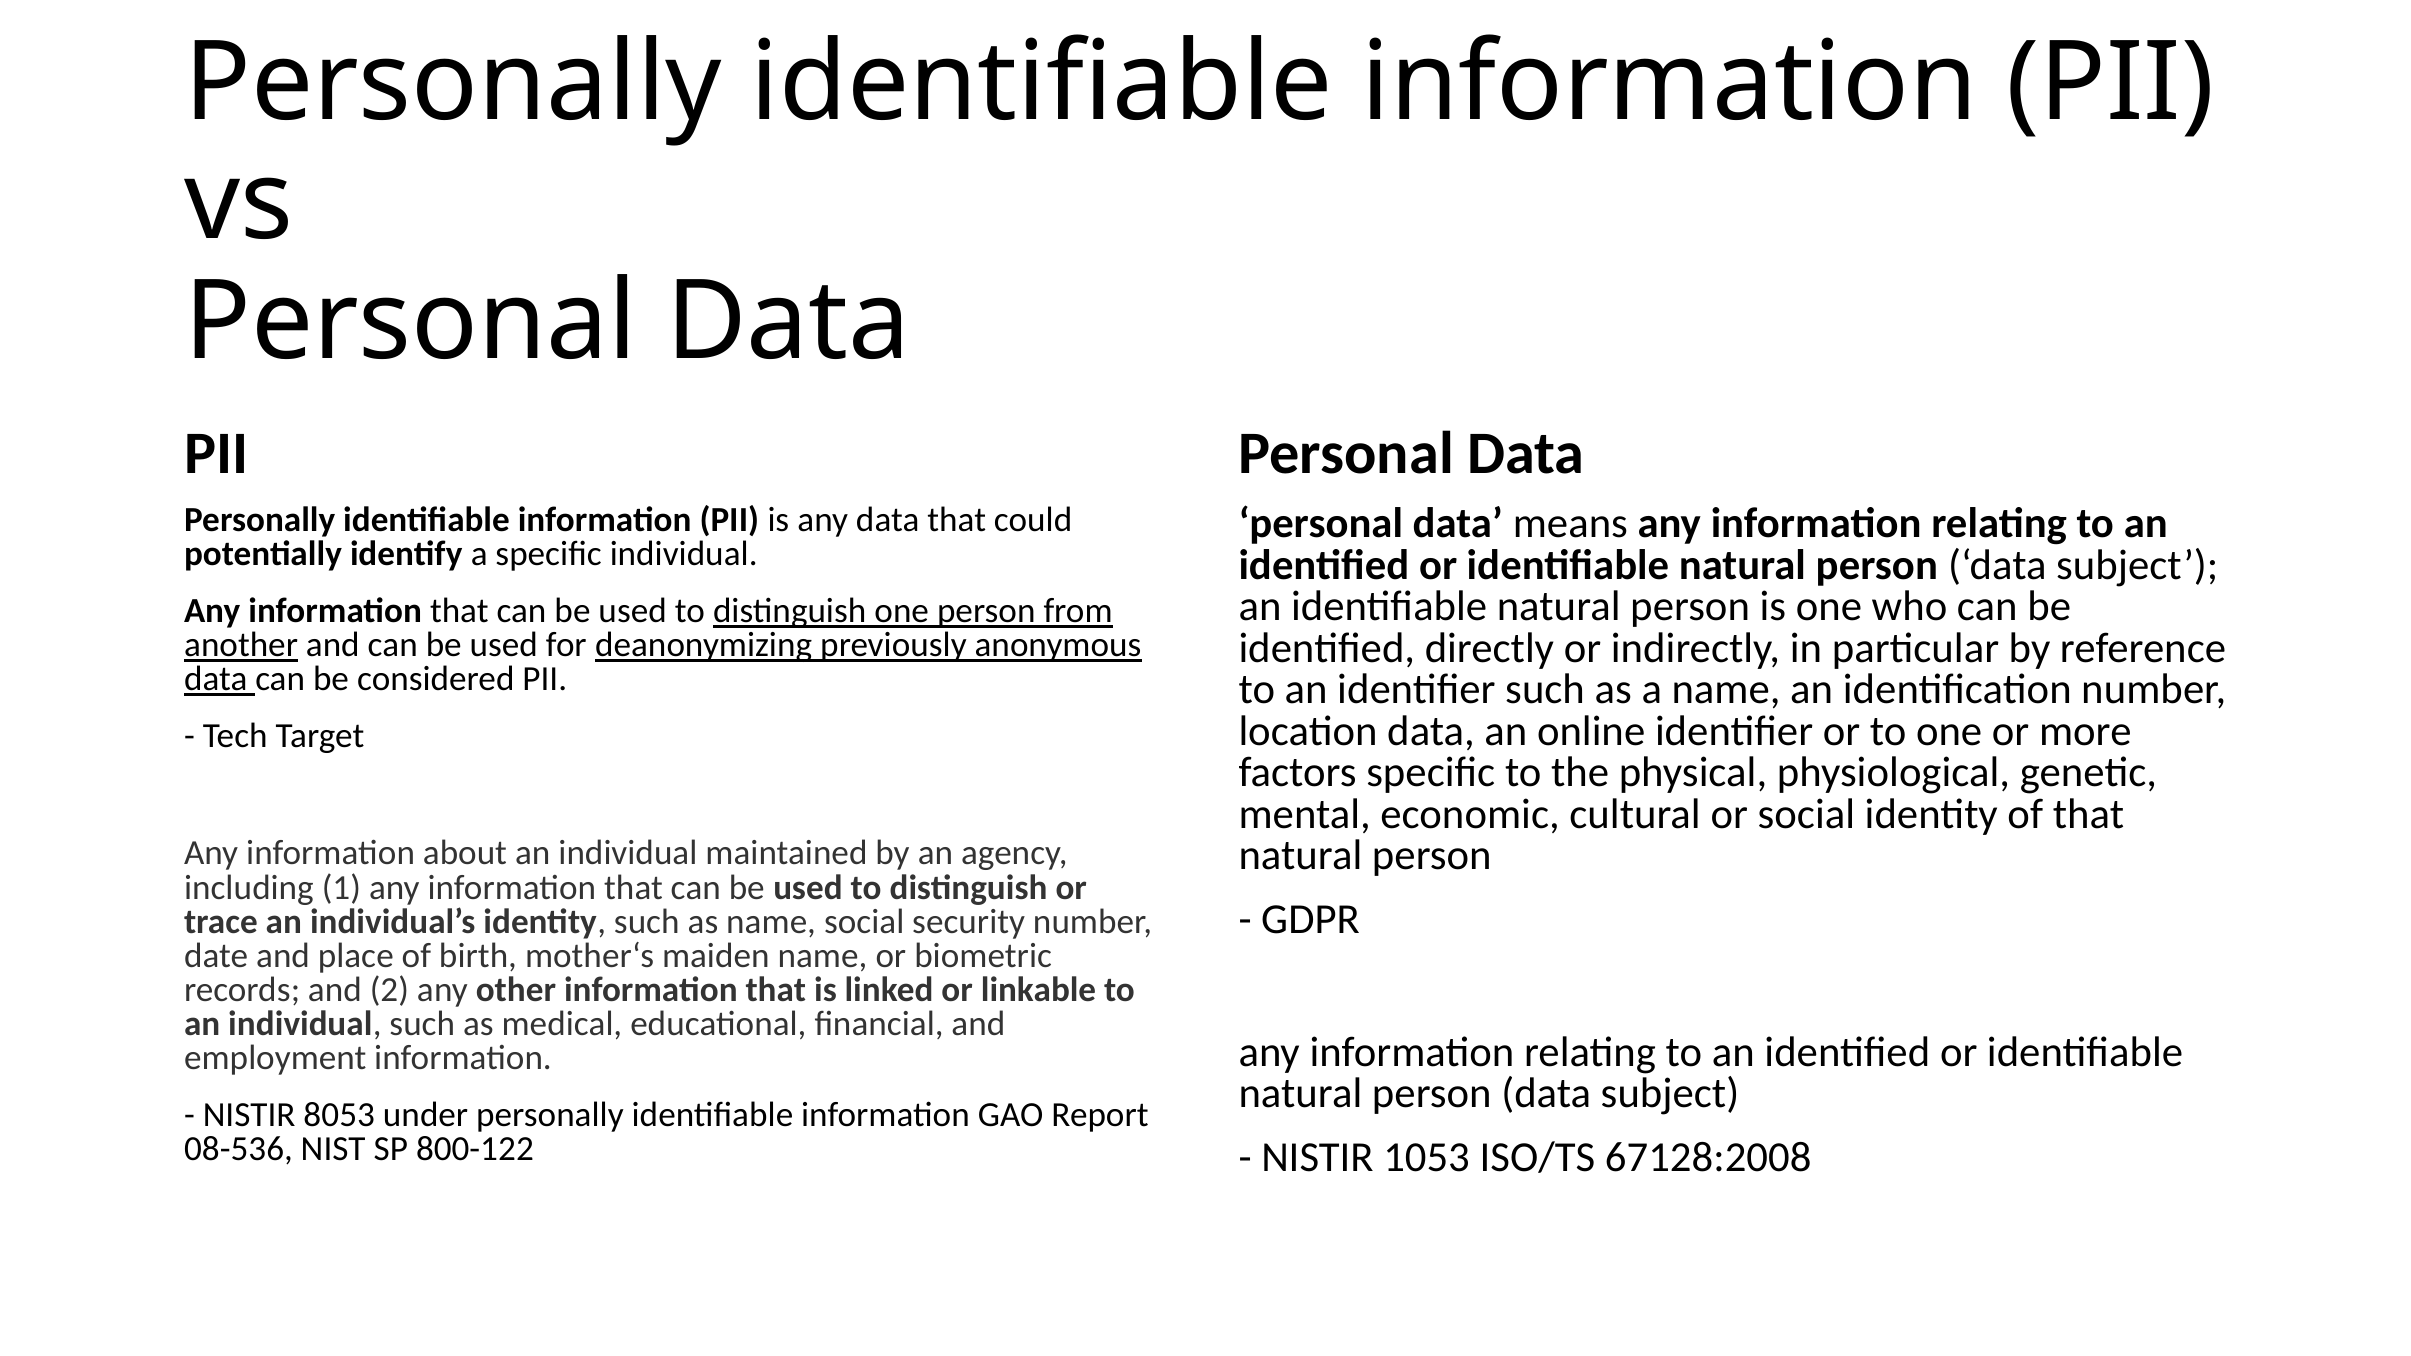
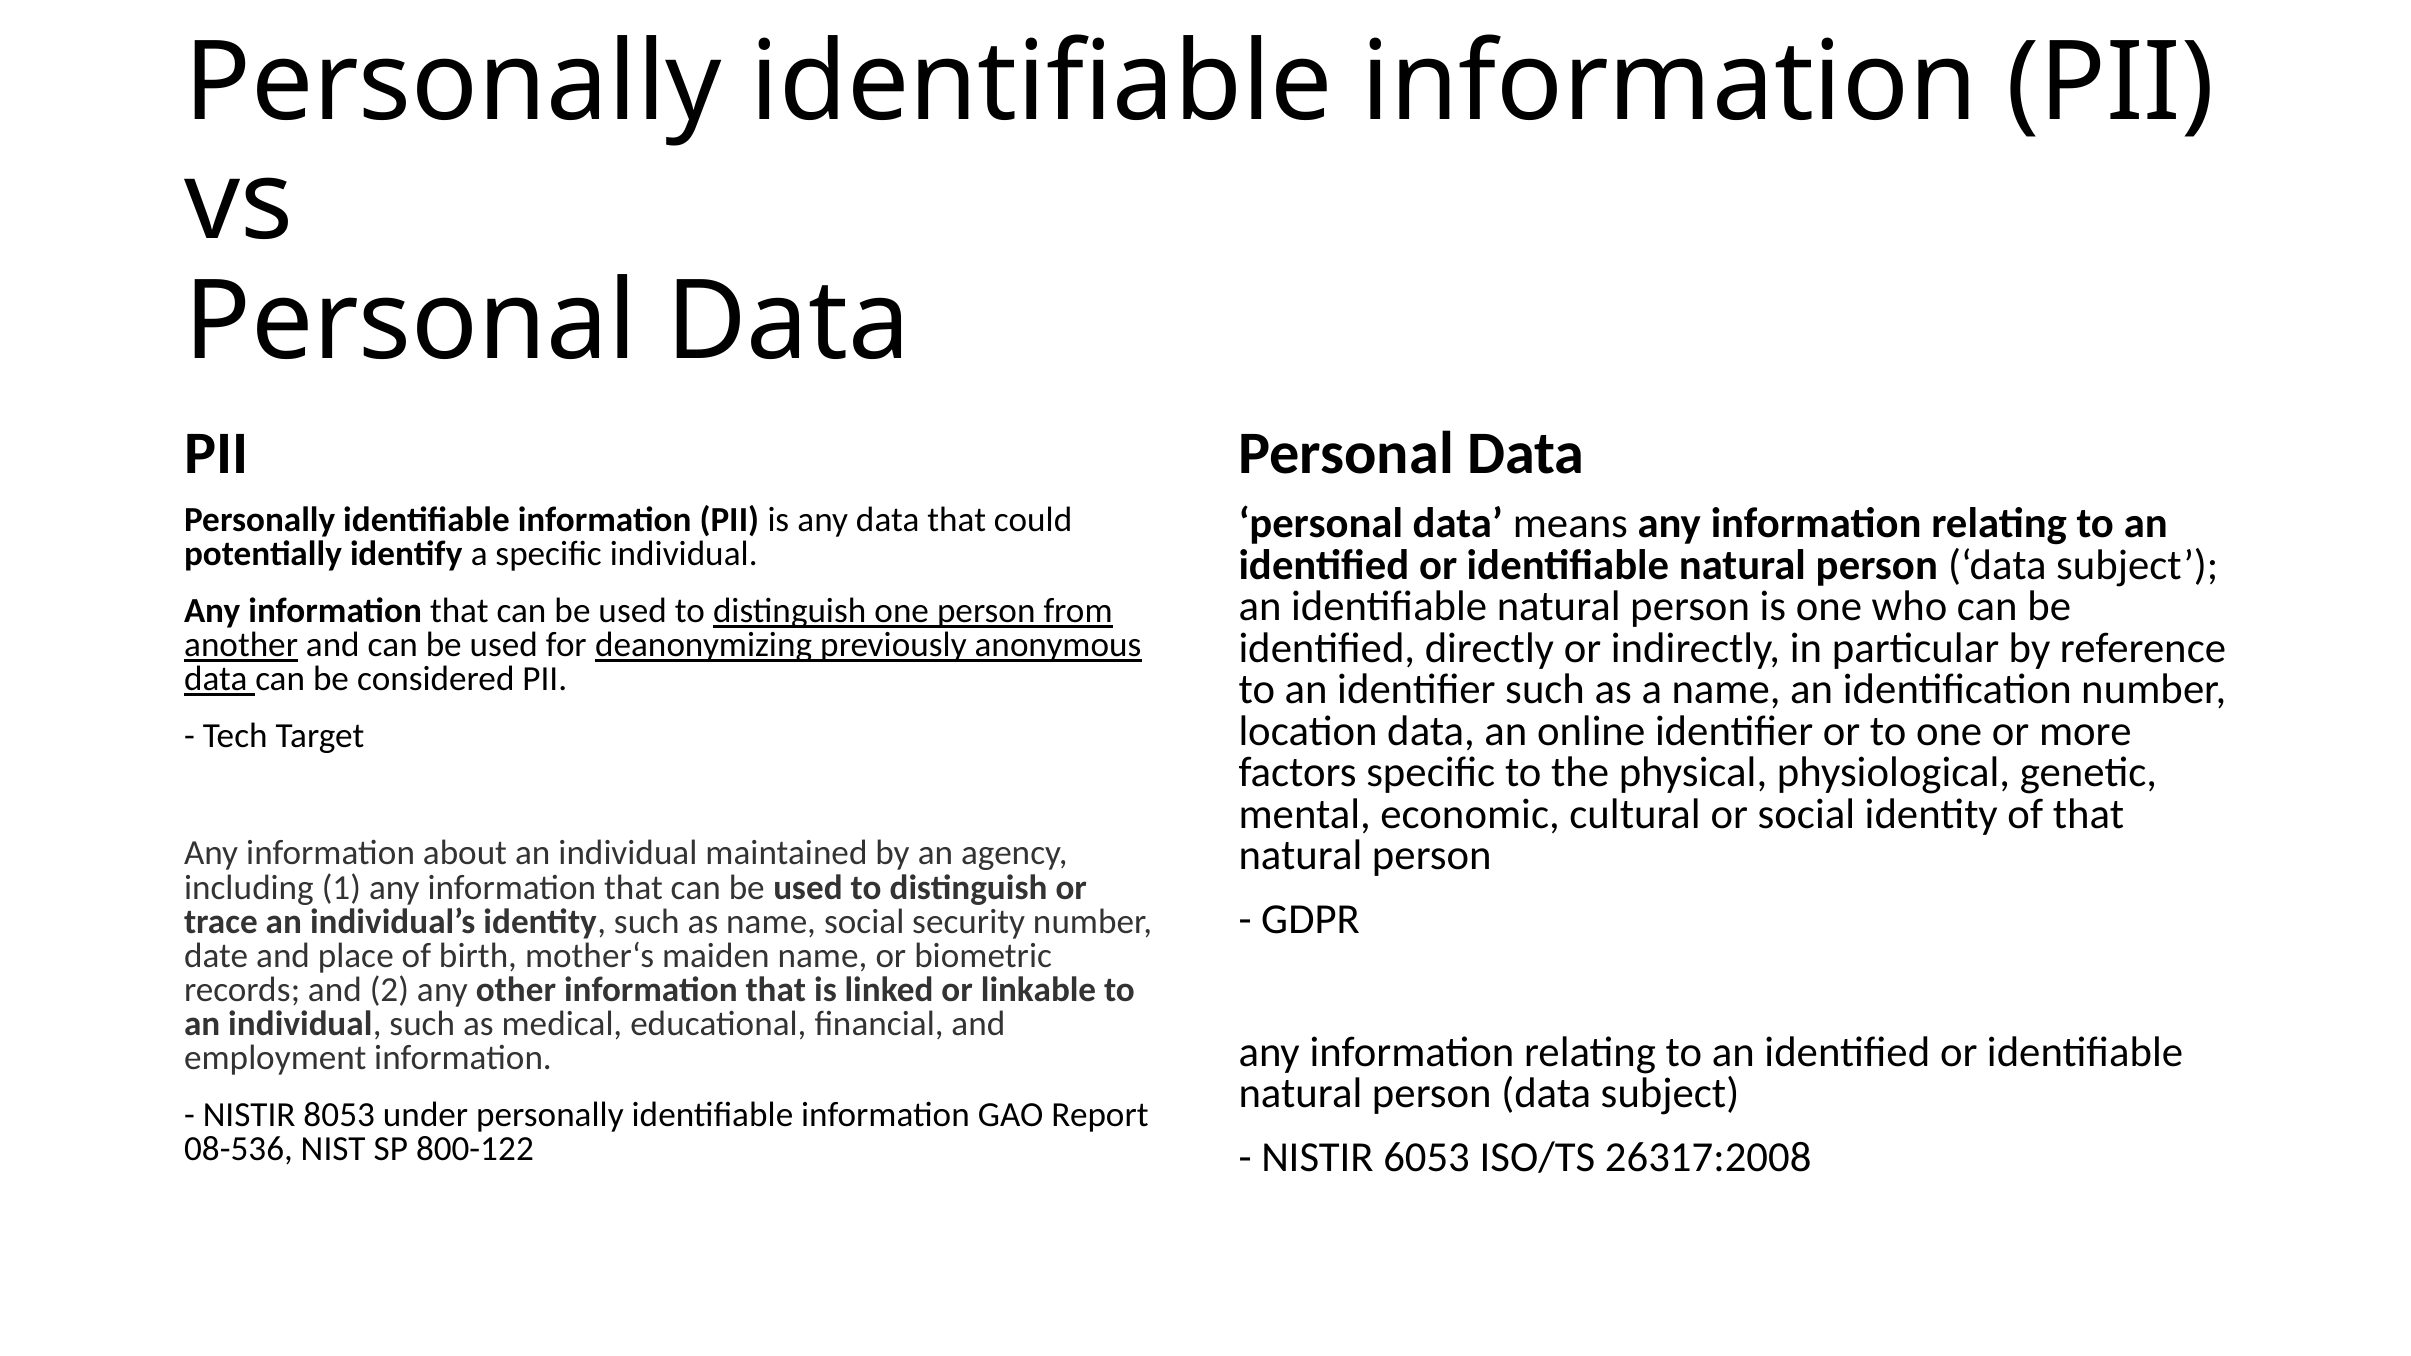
1053: 1053 -> 6053 (1427, 1158)
67128:2008: 67128:2008 -> 26317:2008 (1708, 1158)
